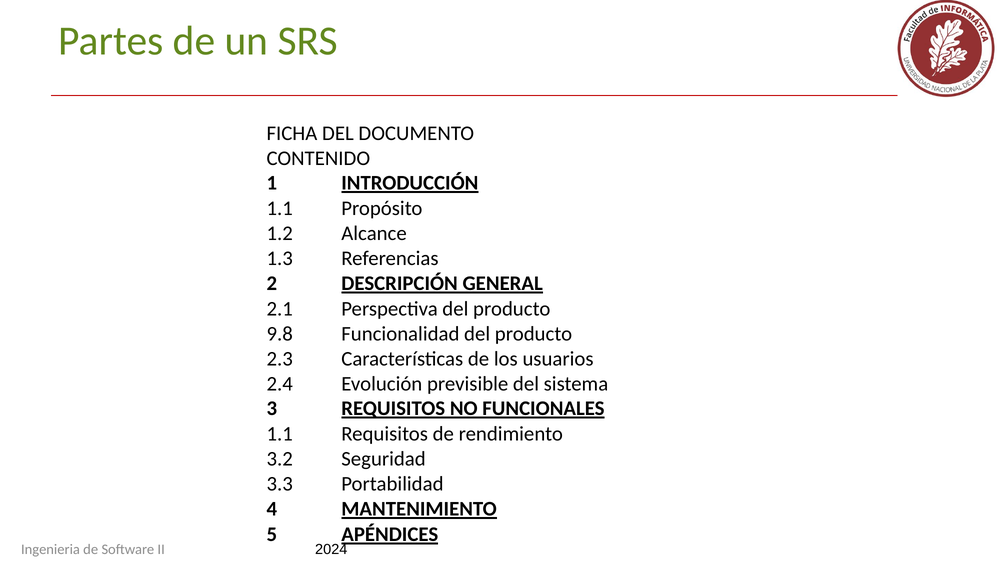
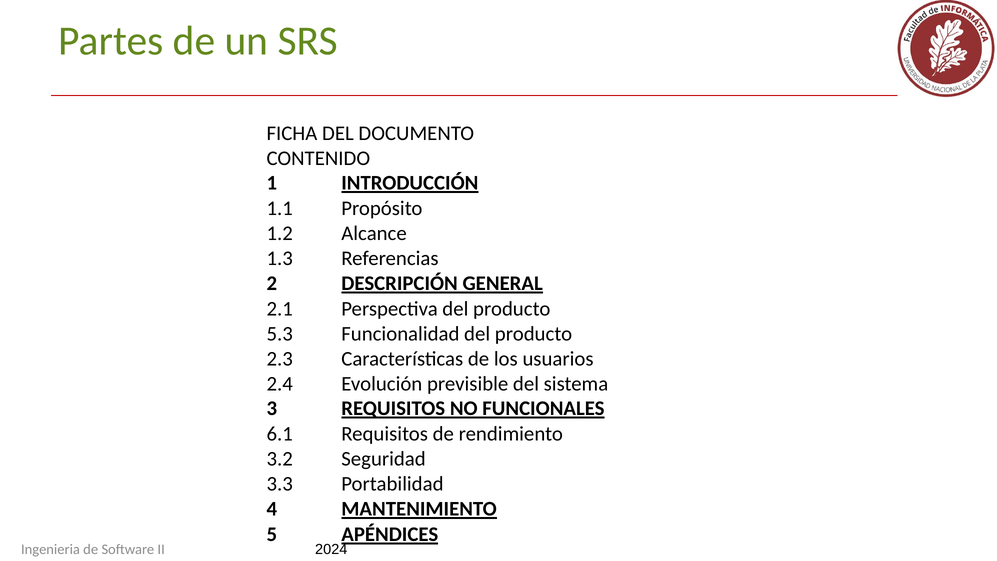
9.8: 9.8 -> 5.3 (280, 334)
1.1: 1.1 -> 6.1 (280, 434)
